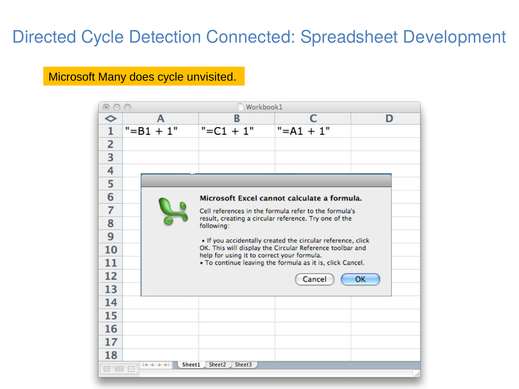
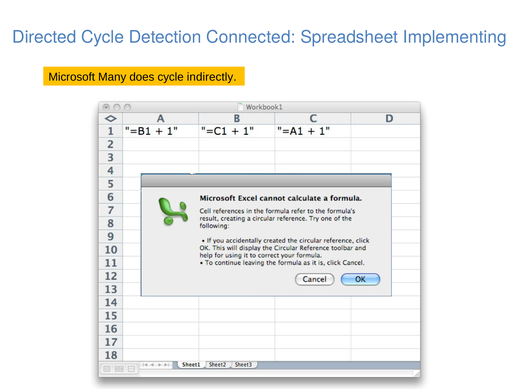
Development: Development -> Implementing (455, 37)
unvisited: unvisited -> indirectly (212, 77)
